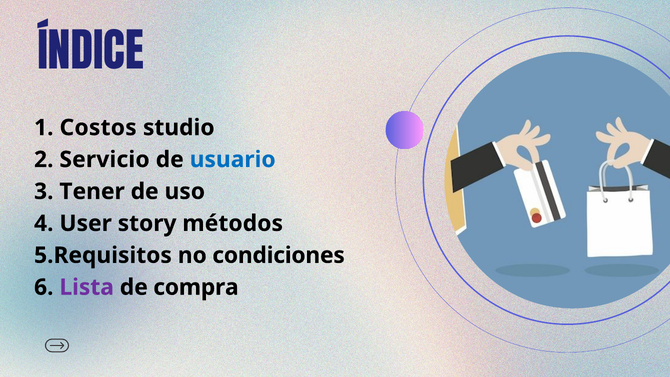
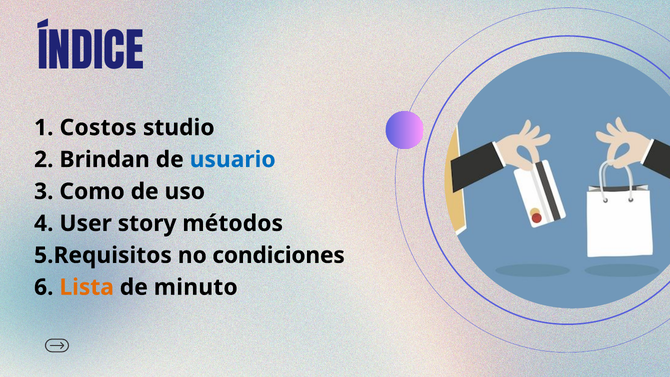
Servicio: Servicio -> Brindan (105, 160)
Tener: Tener -> Como (92, 191)
Lista colour: purple -> orange (87, 287)
compra: compra -> minuto (196, 287)
